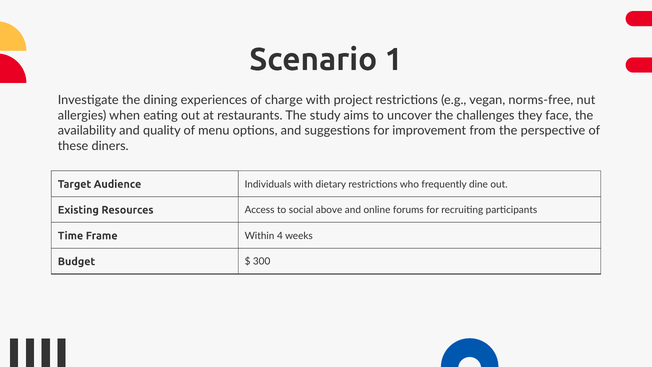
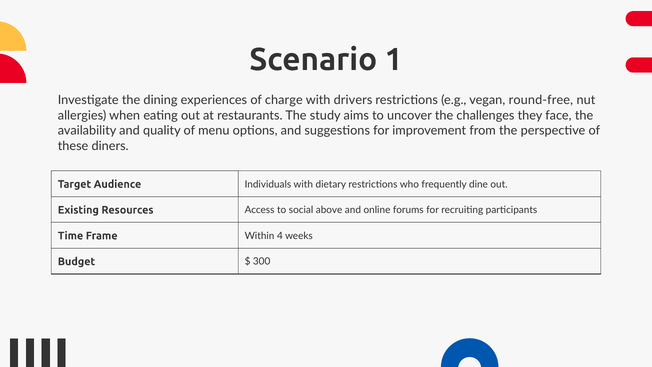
project: project -> drivers (353, 100)
norms-free: norms-free -> round-free (541, 100)
